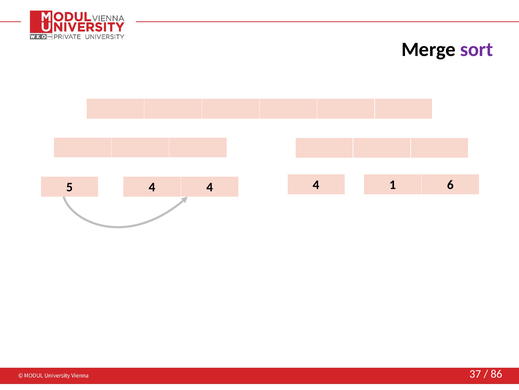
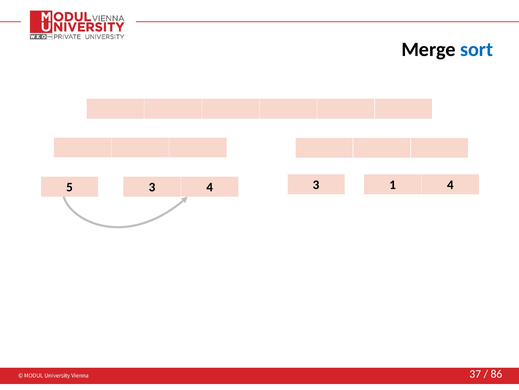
sort colour: purple -> blue (477, 49)
5 4: 4 -> 3 (152, 187)
4: 4 -> 3 (316, 184)
1 6: 6 -> 4 (450, 184)
